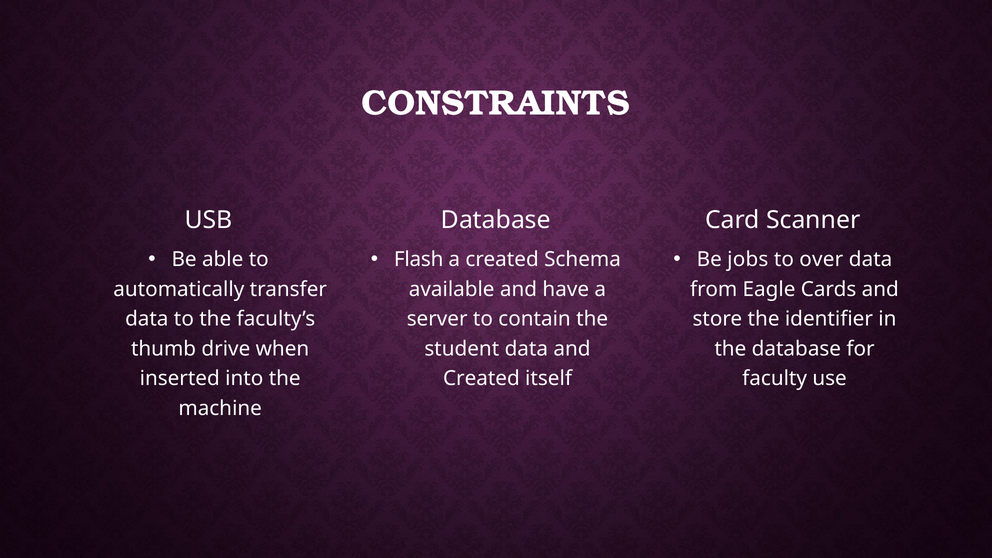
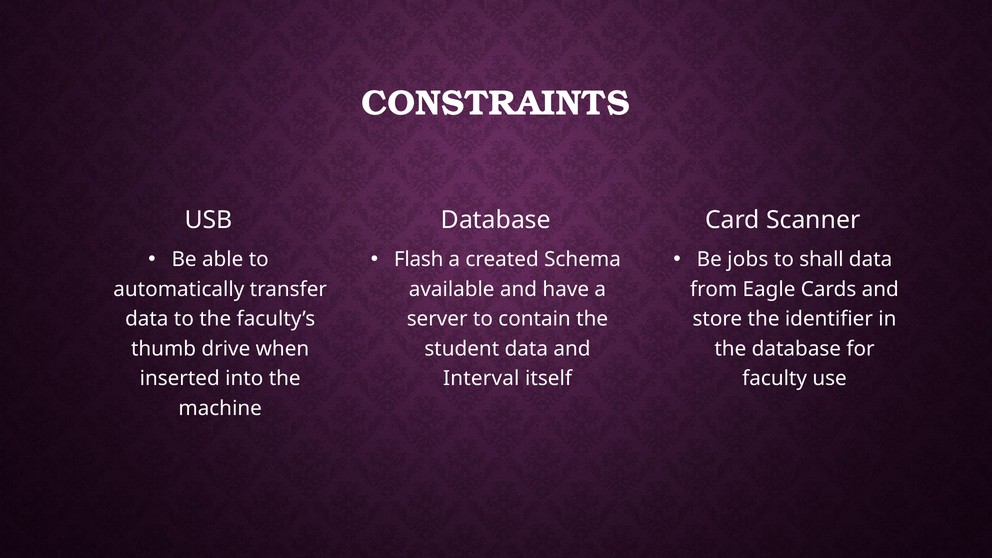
over: over -> shall (821, 259)
Created: Created -> Interval (481, 379)
